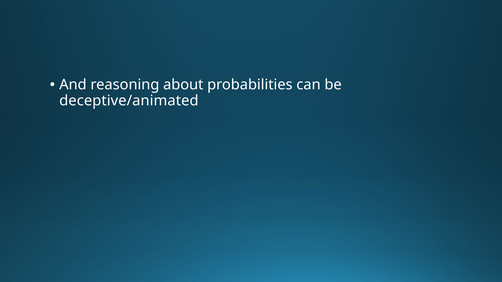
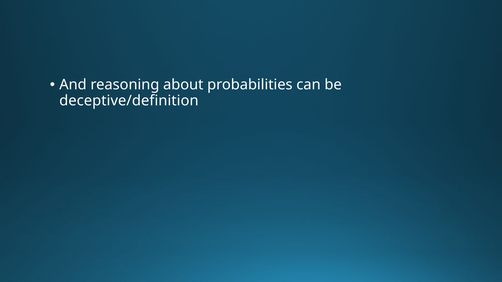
deceptive/animated: deceptive/animated -> deceptive/definition (129, 101)
